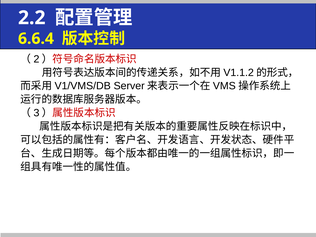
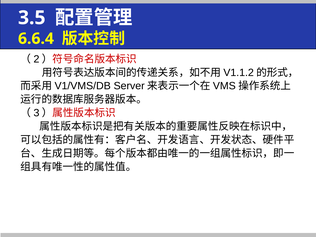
2.2: 2.2 -> 3.5 (32, 18)
